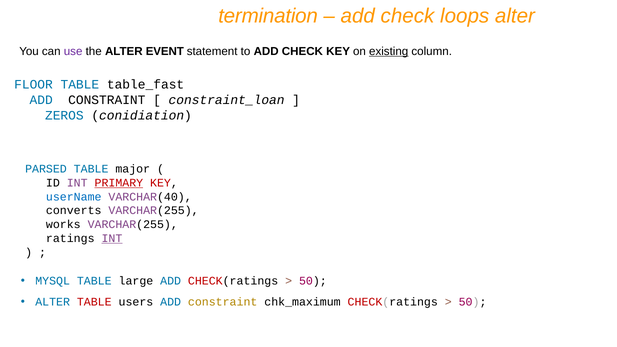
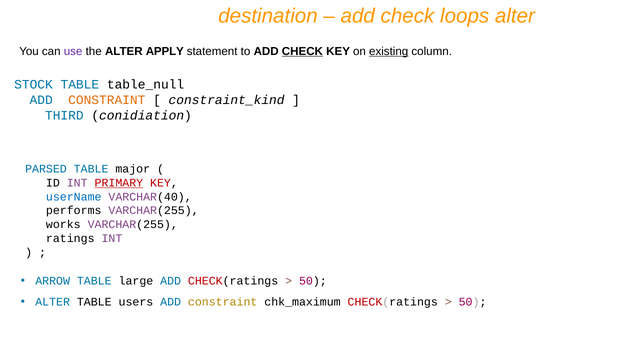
termination: termination -> destination (268, 16)
EVENT: EVENT -> APPLY (165, 51)
CHECK underline: none -> present (302, 51)
FLOOR: FLOOR -> STOCK (33, 85)
table_fast: table_fast -> table_null (146, 85)
CONSTRAINT colour: black -> orange (107, 100)
constraint_loan: constraint_loan -> constraint_kind (227, 100)
ZEROS: ZEROS -> THIRD (64, 116)
converts: converts -> performs (74, 211)
INT underline: present -> none (112, 238)
MYSQL: MYSQL -> ARROW (53, 281)
TABLE colour: red -> black (94, 302)
